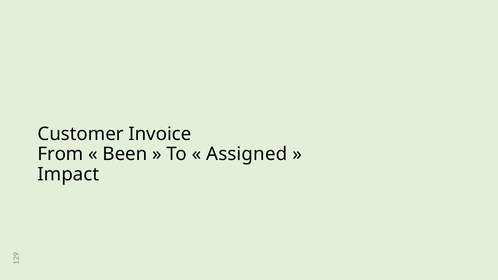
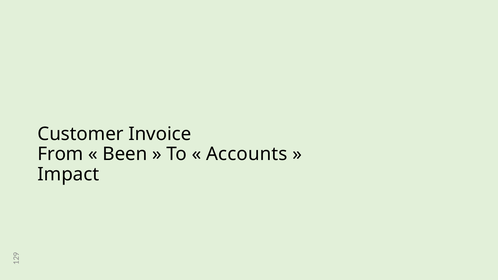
Assigned: Assigned -> Accounts (247, 154)
